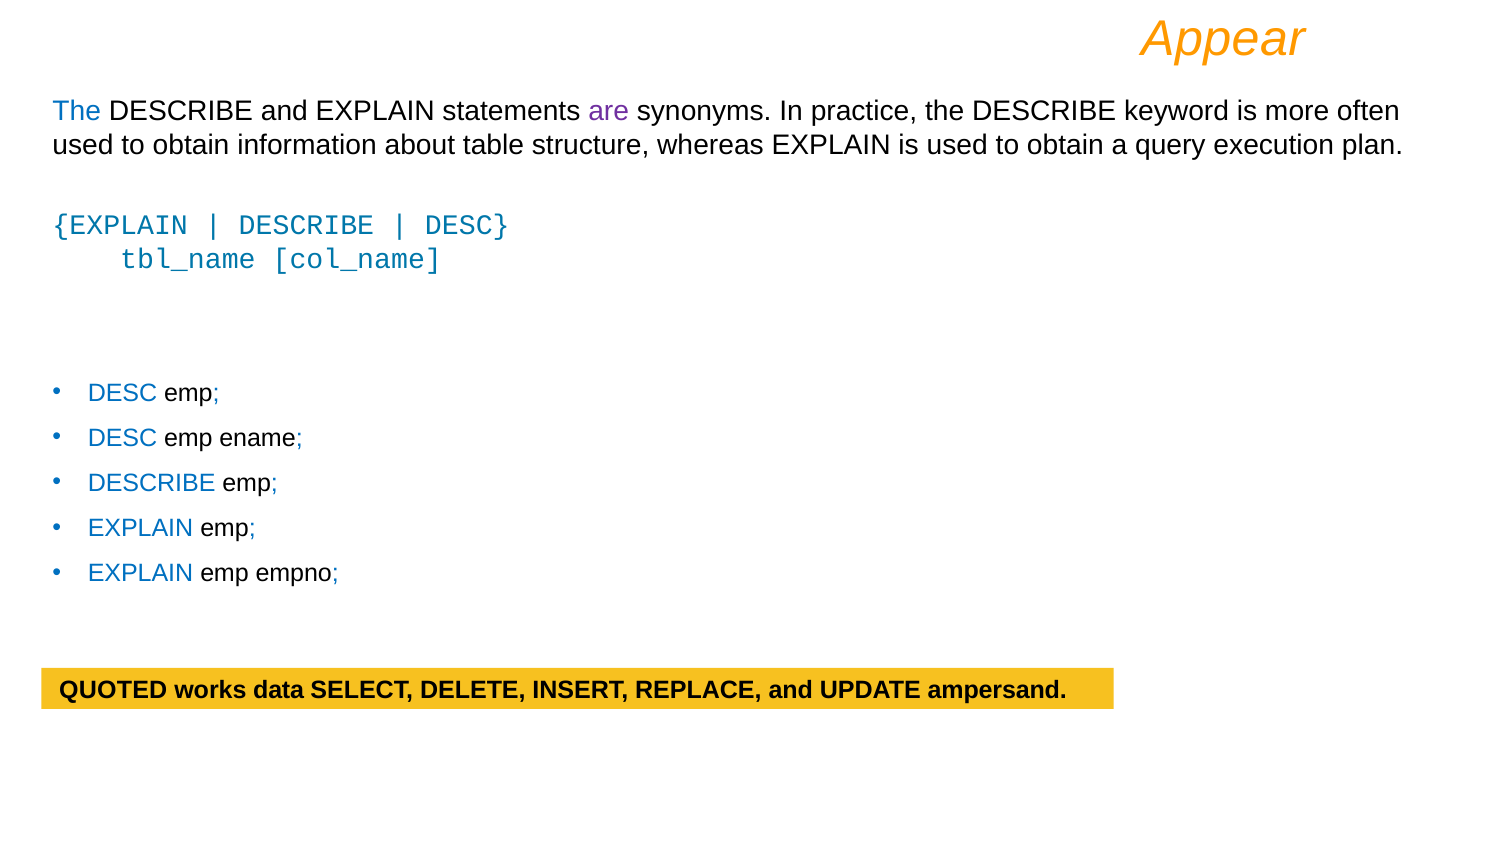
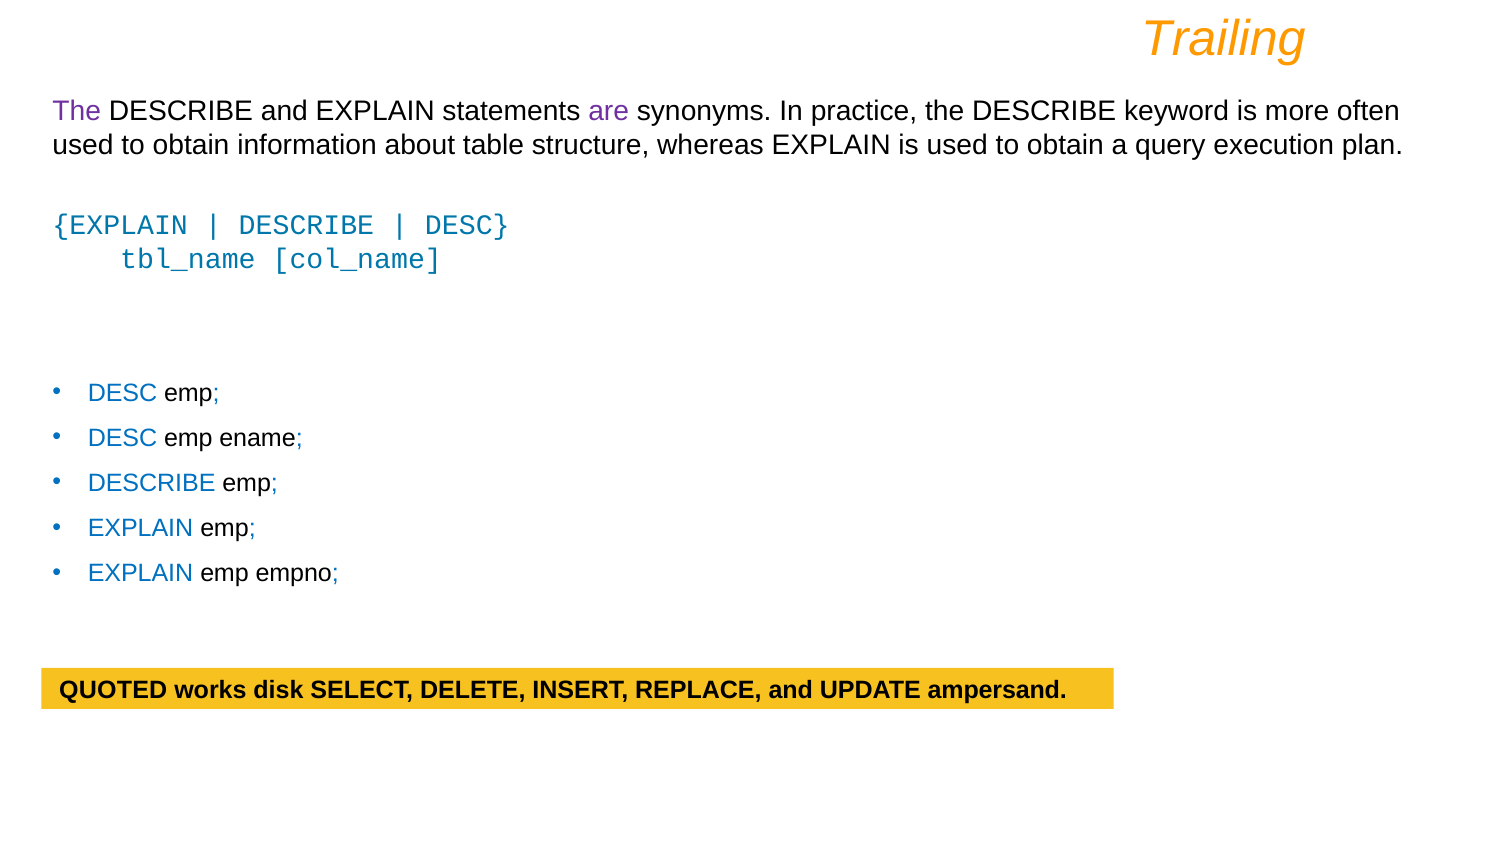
Appear: Appear -> Trailing (1223, 39)
The colour: blue -> purple (77, 111)
data: data -> disk (278, 690)
